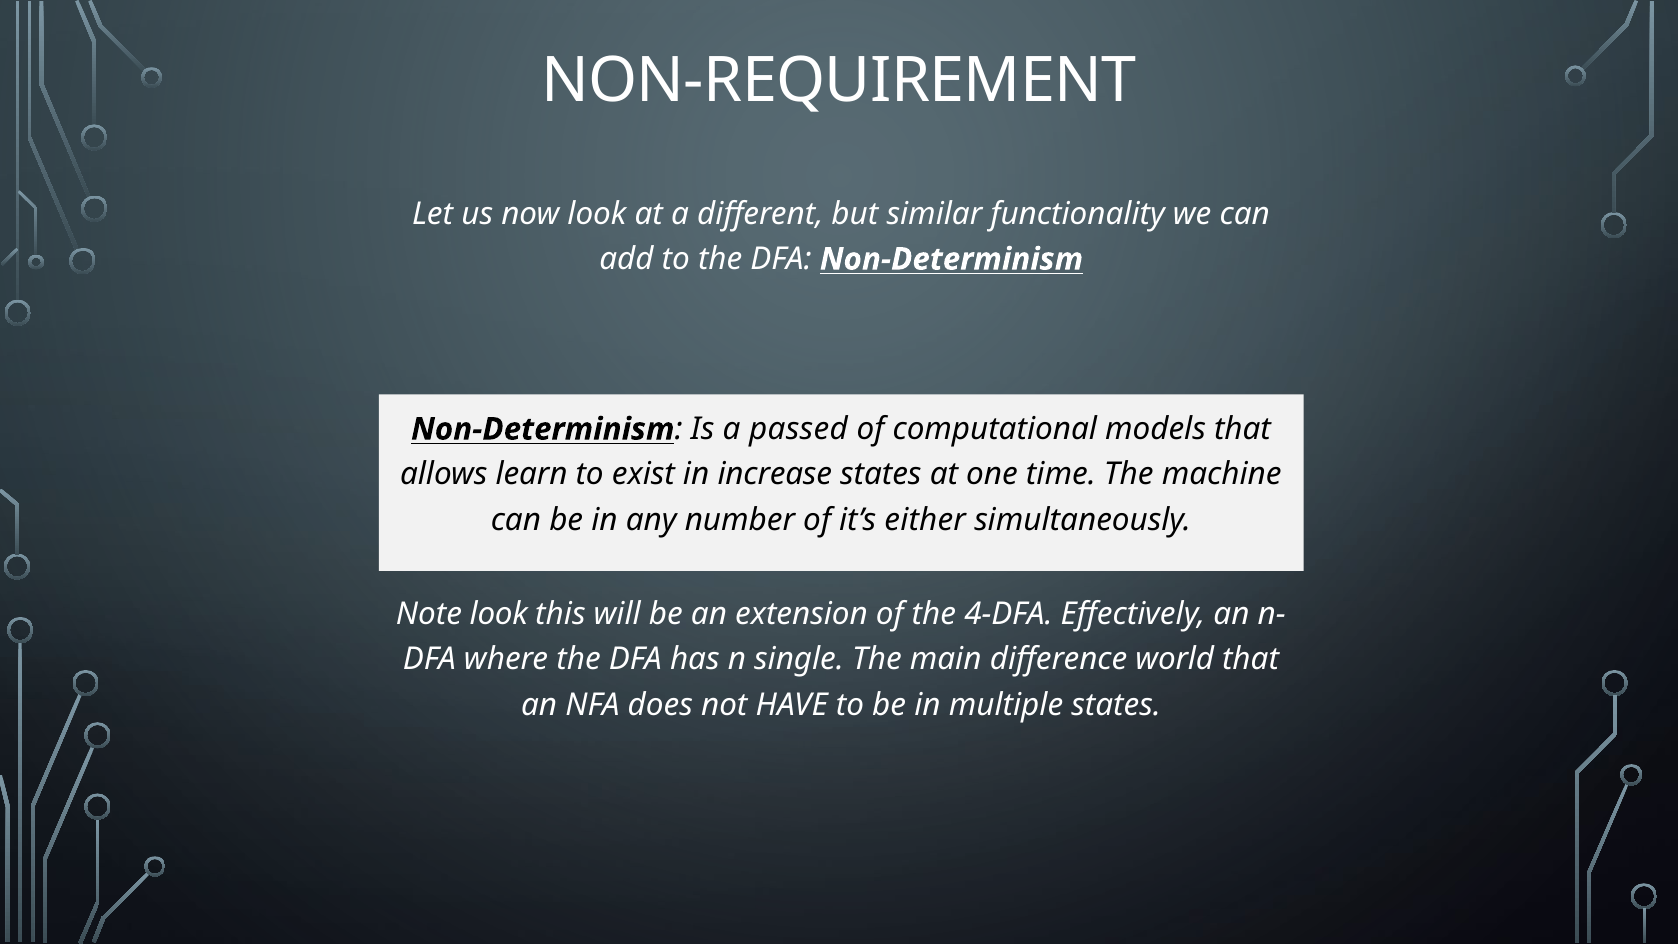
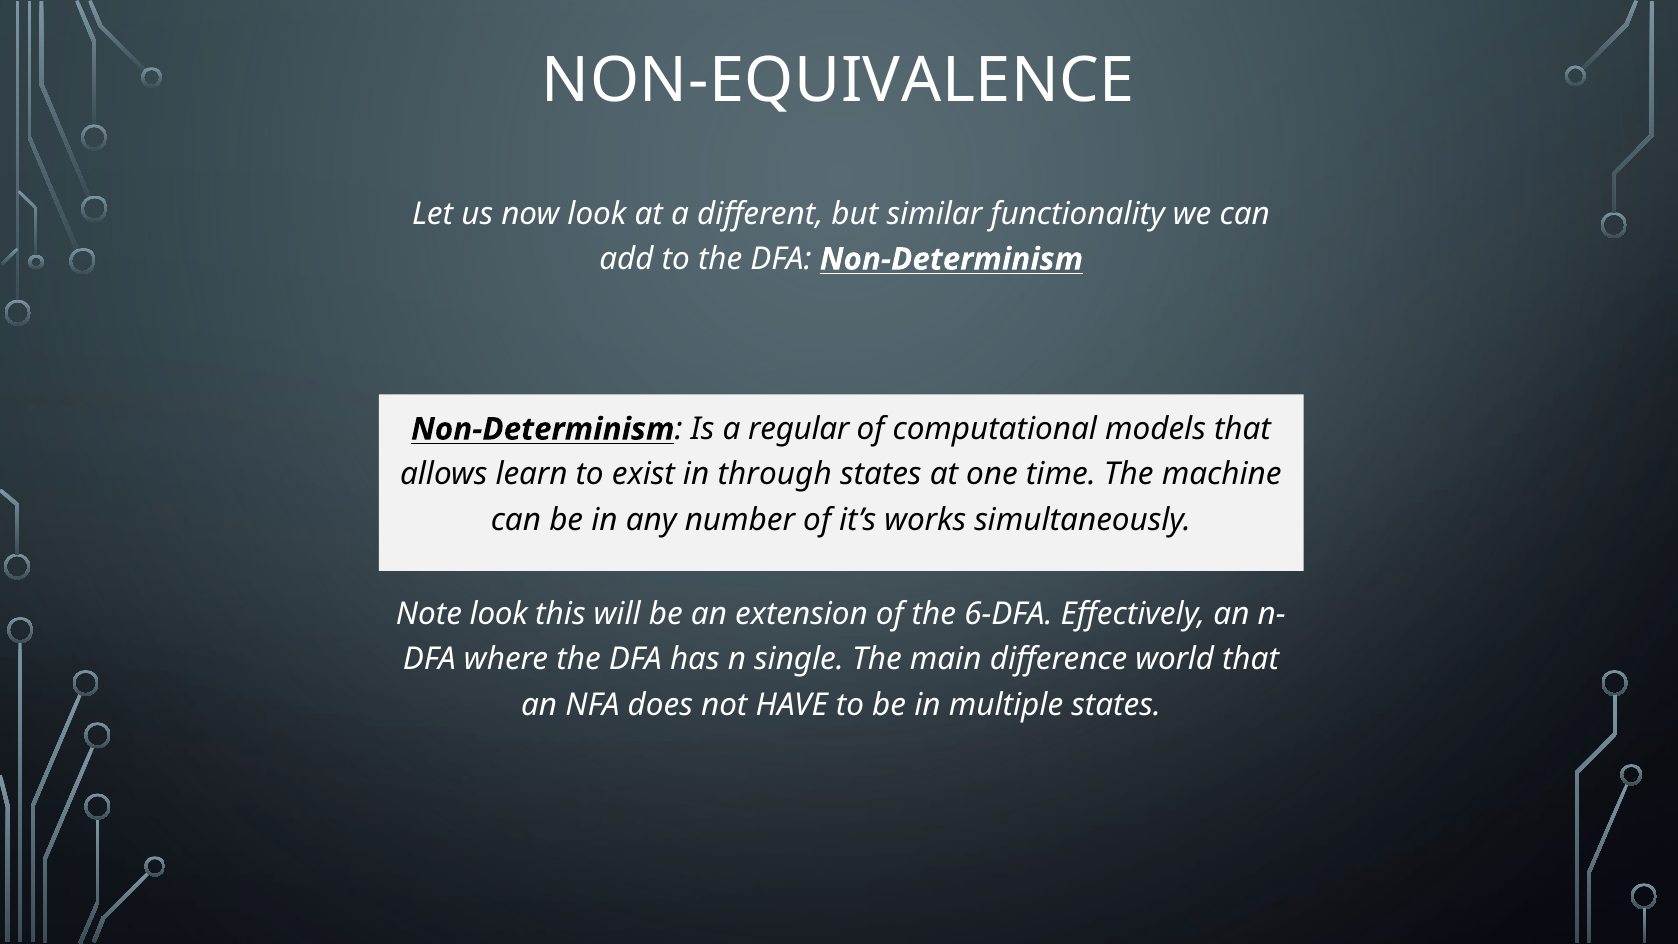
NON-REQUIREMENT: NON-REQUIREMENT -> NON-EQUIVALENCE (838, 81)
passed: passed -> regular (799, 429)
increase: increase -> through (775, 474)
either: either -> works (925, 520)
4-DFA: 4-DFA -> 6-DFA (1008, 614)
